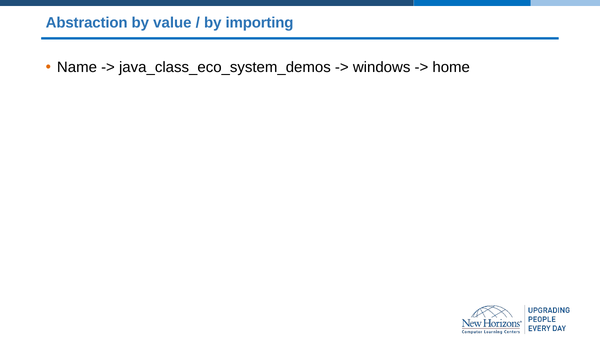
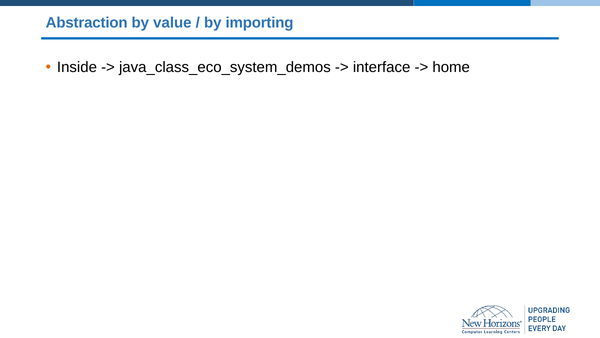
Name: Name -> Inside (77, 67)
windows: windows -> interface (382, 67)
